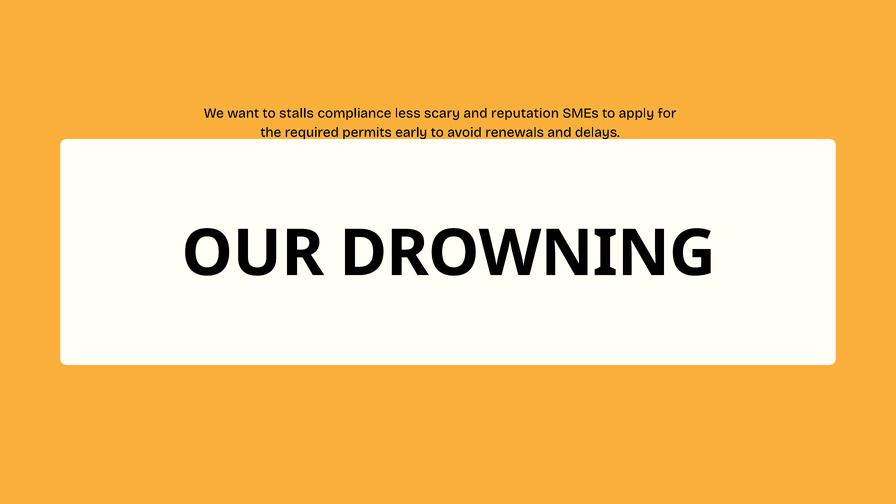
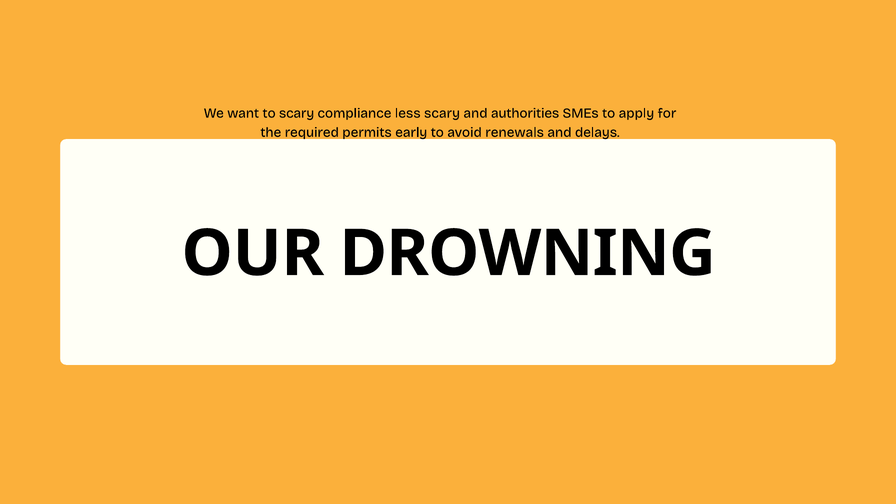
to stalls: stalls -> scary (297, 113)
reputation: reputation -> authorities (525, 113)
